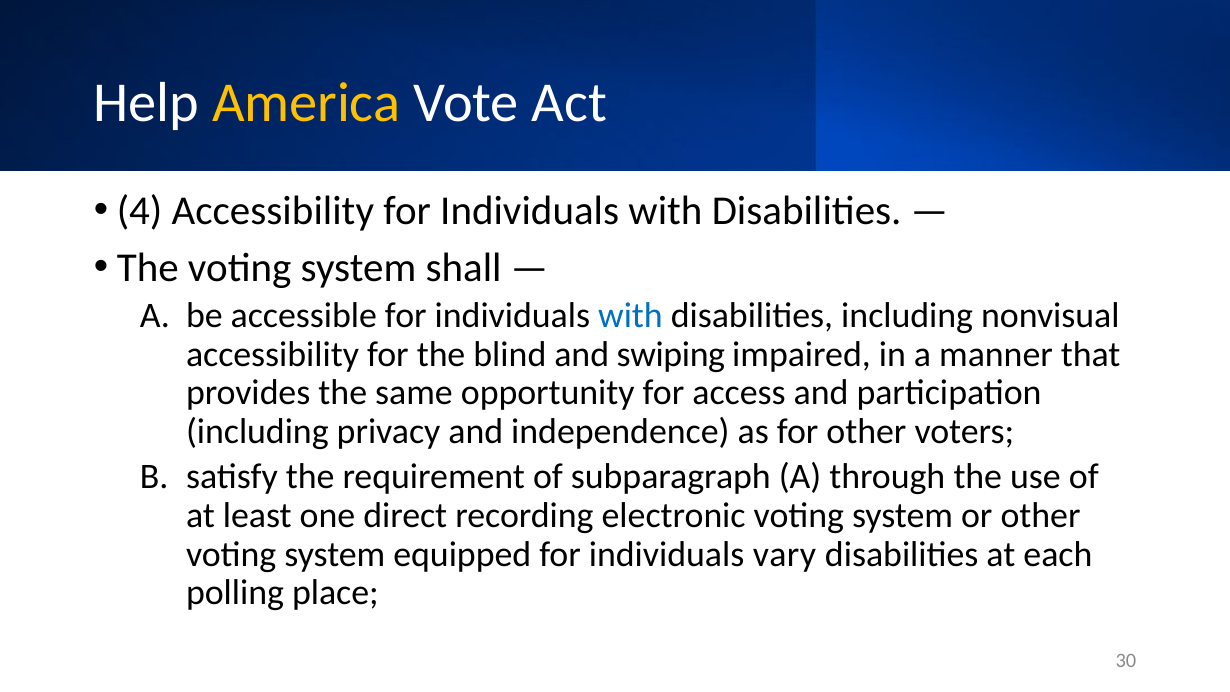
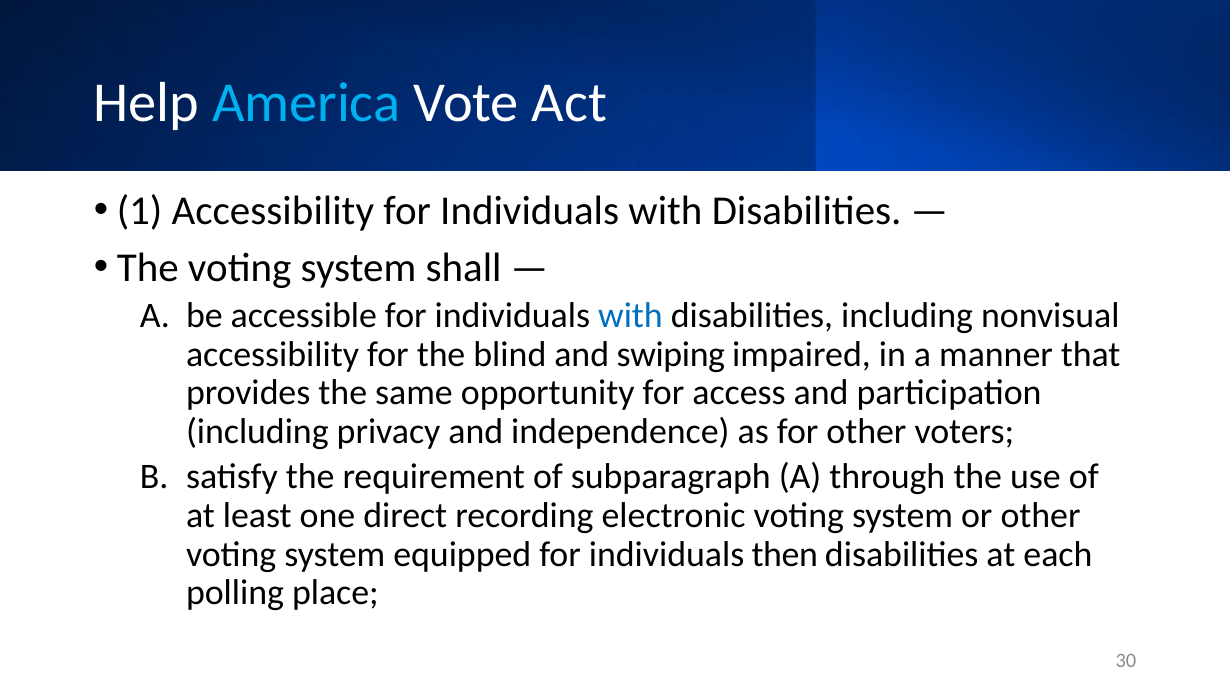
America colour: yellow -> light blue (306, 103)
4: 4 -> 1 (140, 211)
vary: vary -> then (785, 554)
